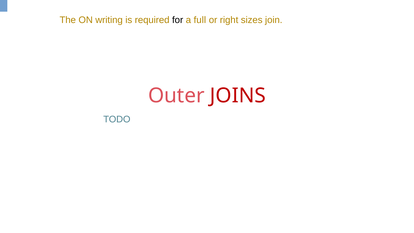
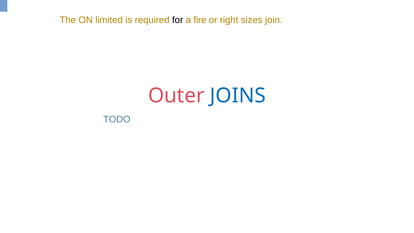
writing: writing -> limited (109, 20)
full: full -> fire (200, 20)
JOINS colour: red -> blue (238, 96)
